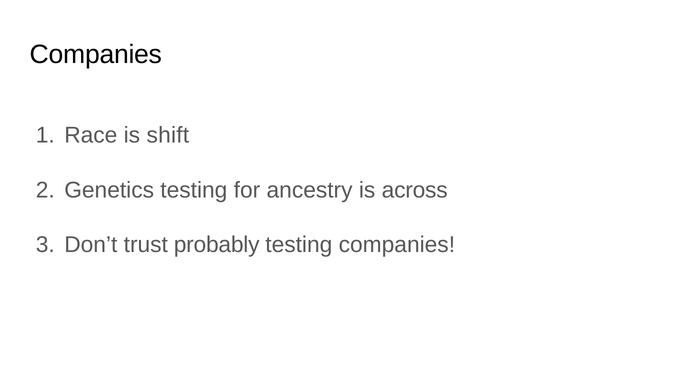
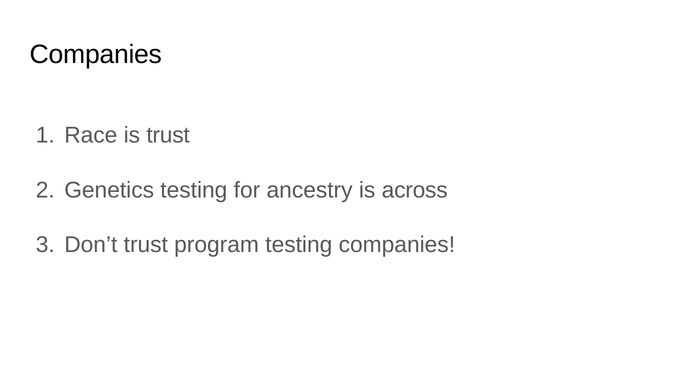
is shift: shift -> trust (168, 135)
probably: probably -> program (217, 245)
